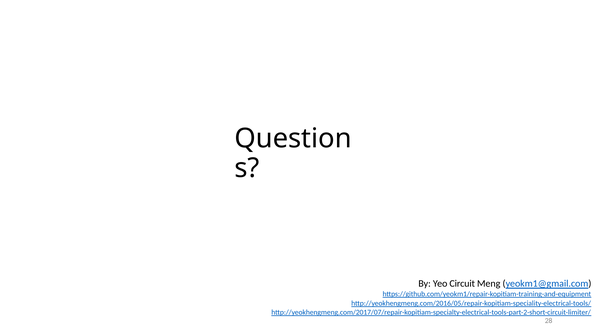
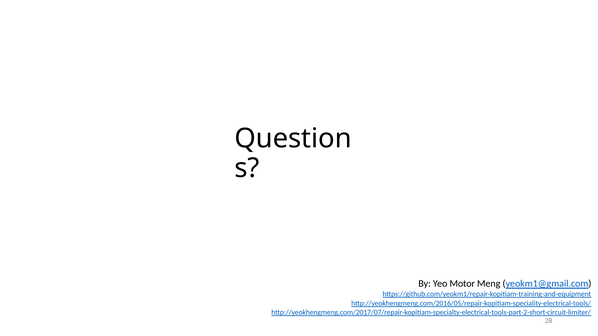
Circuit: Circuit -> Motor (462, 284)
